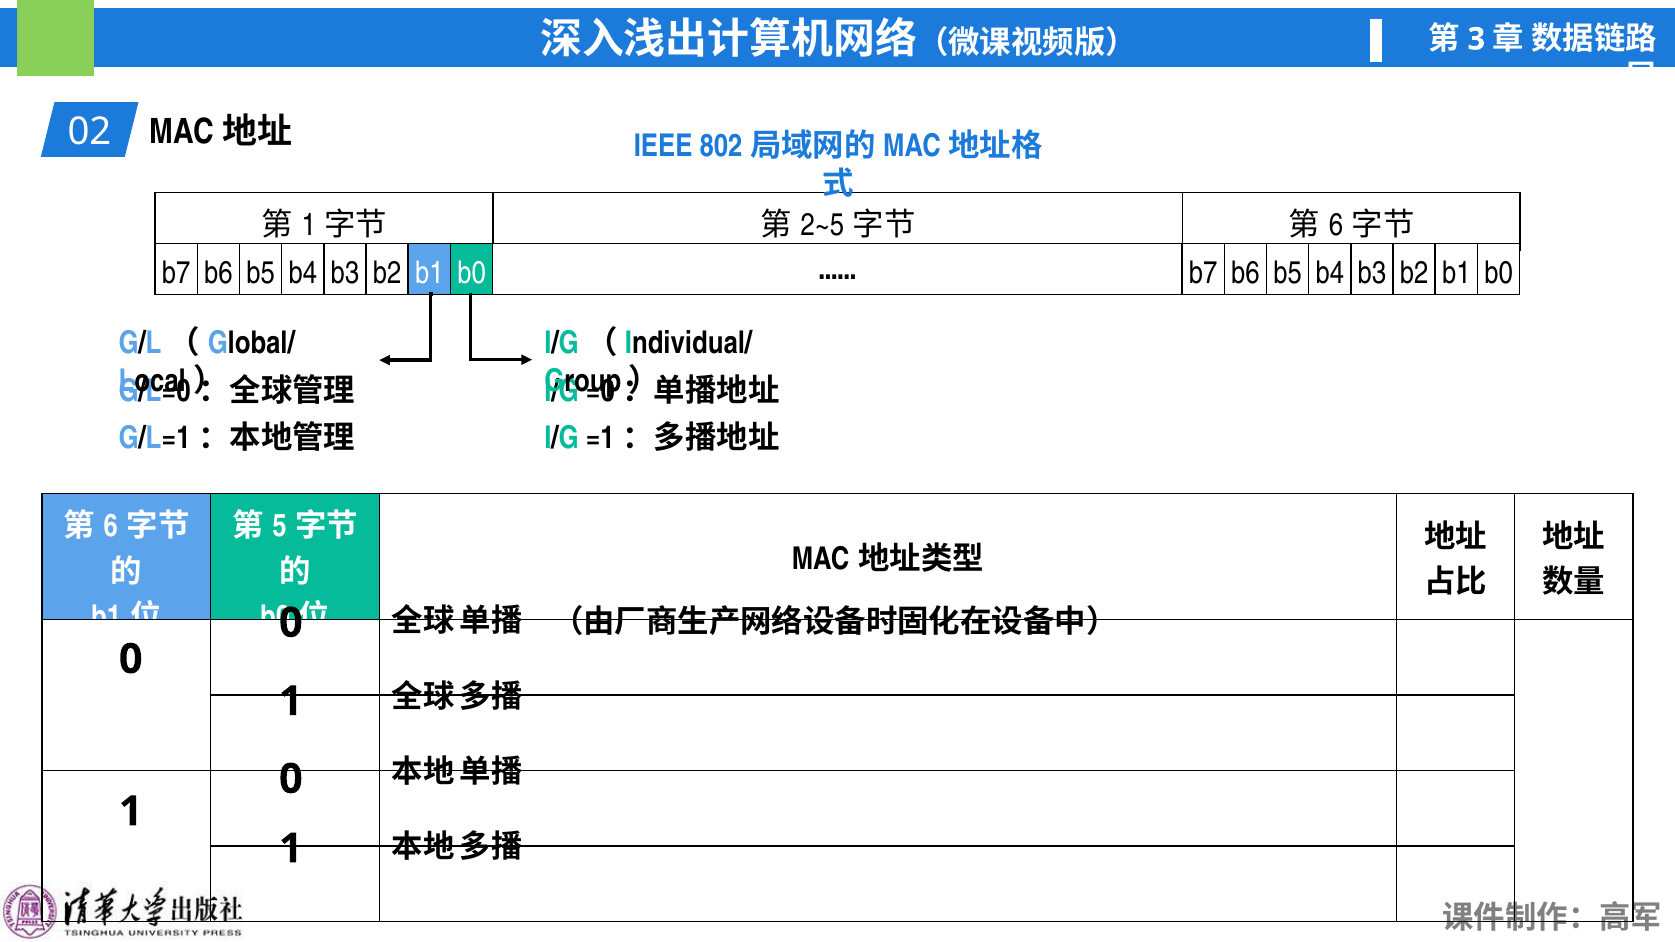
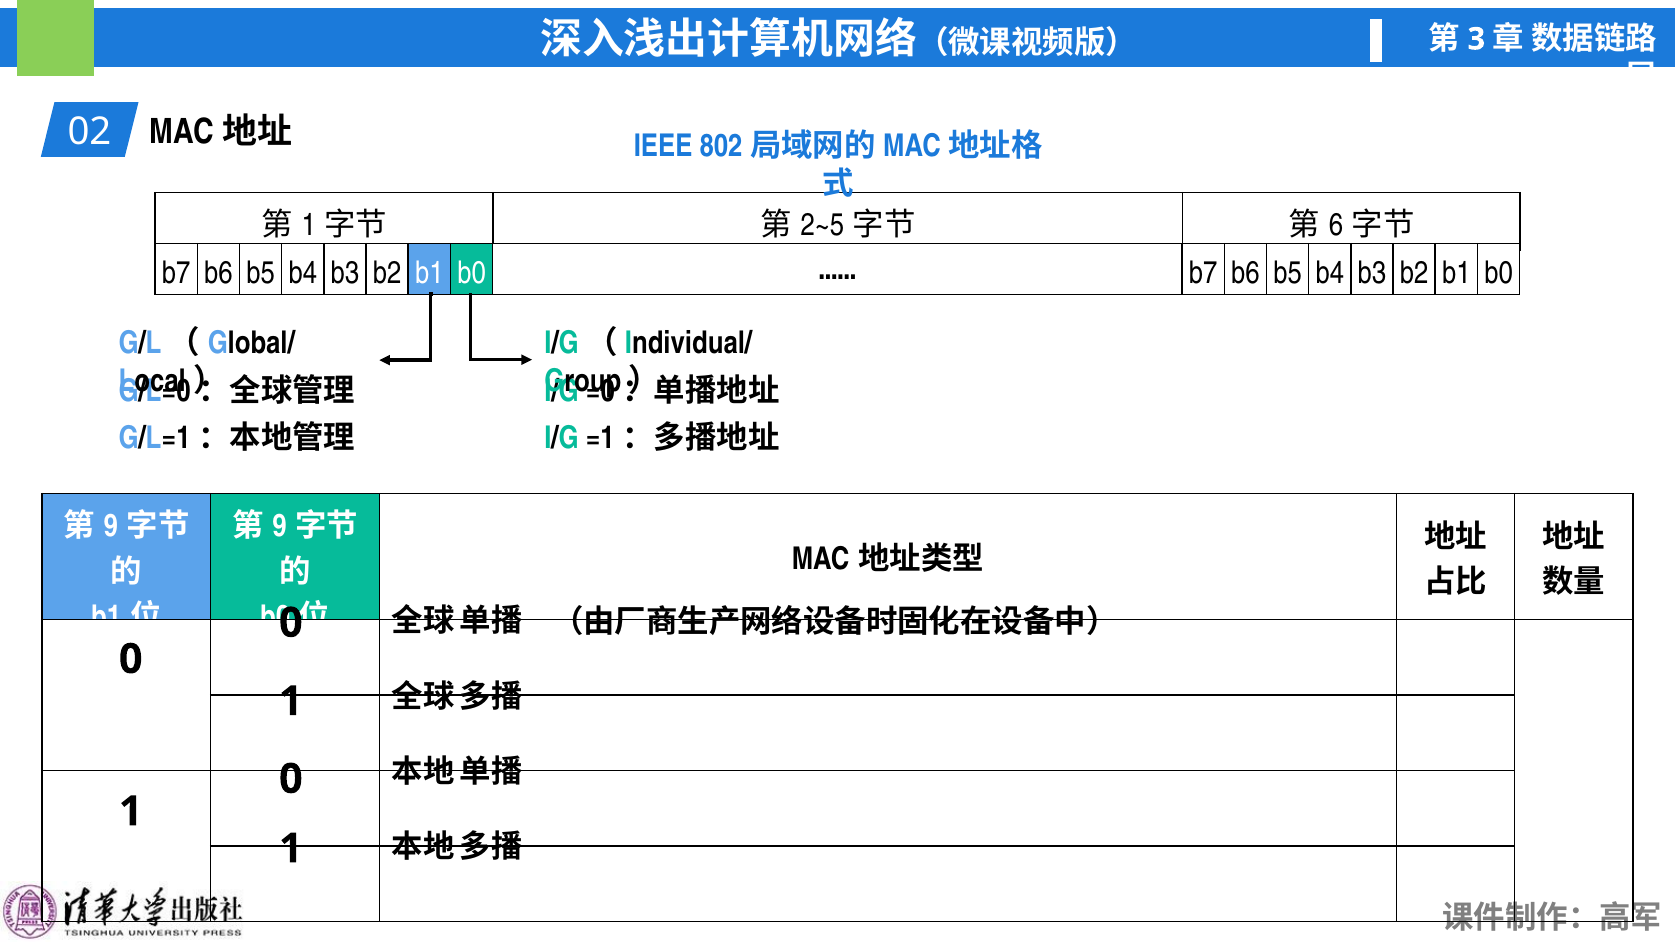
6: 6 -> 9 (111, 526)
5: 5 -> 9 (280, 526)
